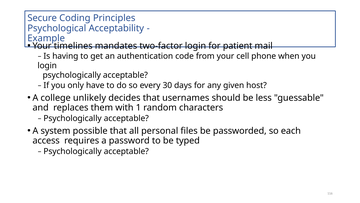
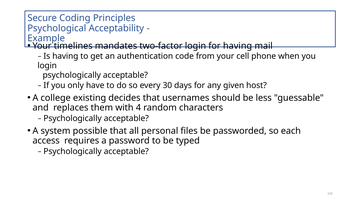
for patient: patient -> having (238, 46)
unlikely: unlikely -> existing (90, 98)
1: 1 -> 4 (138, 107)
